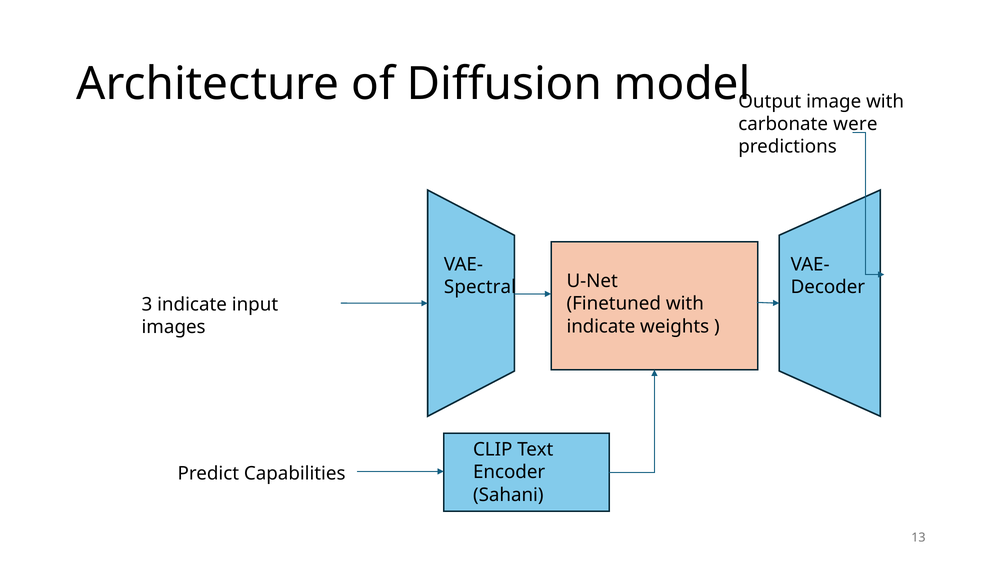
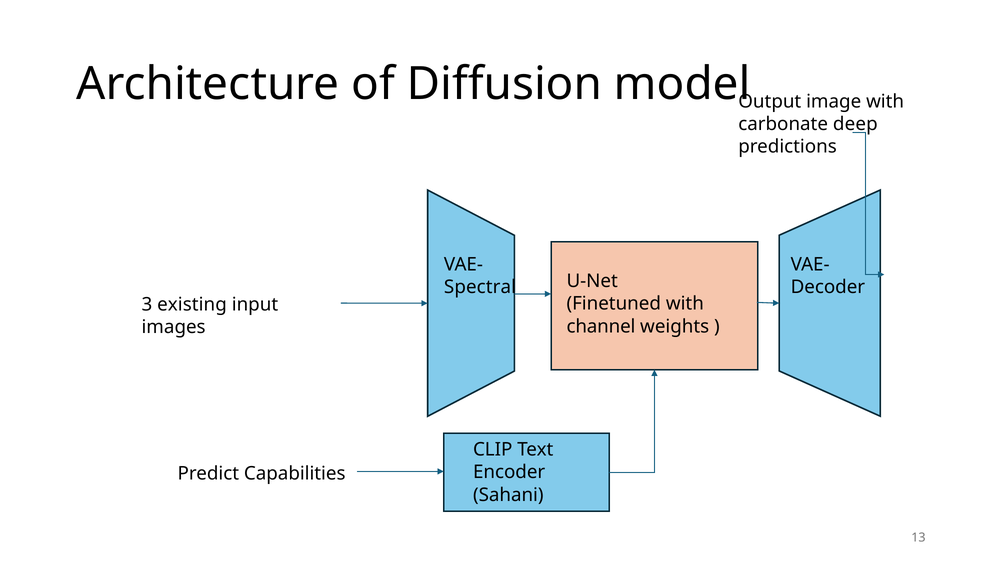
were: were -> deep (855, 124)
3 indicate: indicate -> existing (192, 304)
indicate: indicate -> channel (601, 326)
